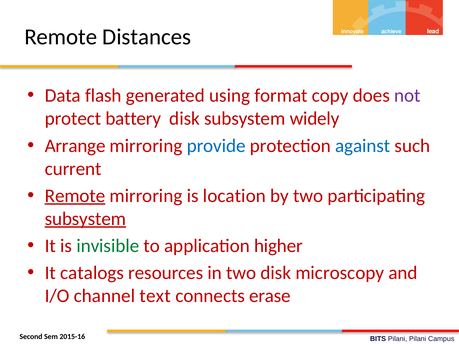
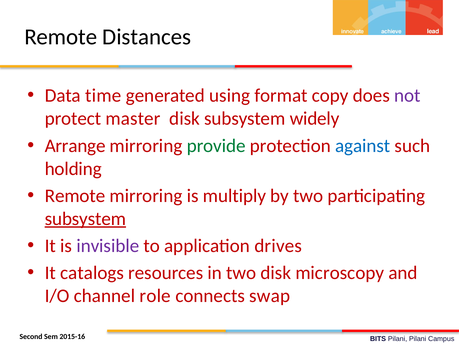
flash: flash -> time (103, 95)
battery: battery -> master (133, 118)
provide colour: blue -> green (216, 145)
current: current -> holding (73, 168)
Remote underline: present -> none (75, 195)
location: location -> multiply (234, 195)
invisible colour: green -> purple (108, 245)
higher: higher -> drives (278, 245)
text: text -> role (155, 295)
erase: erase -> swap (270, 295)
